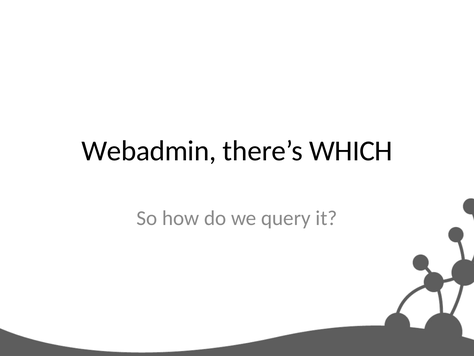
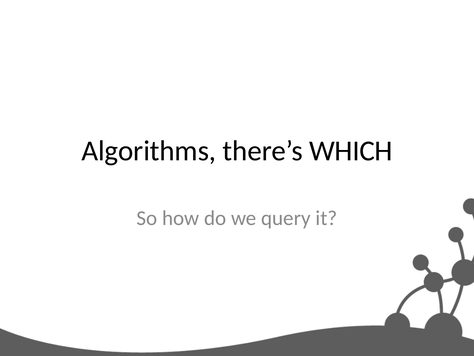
Webadmin: Webadmin -> Algorithms (149, 151)
